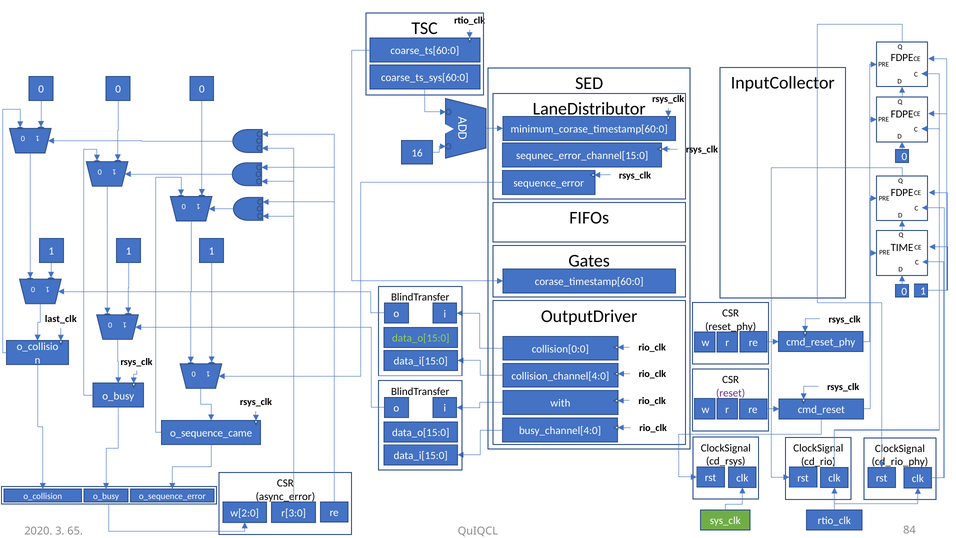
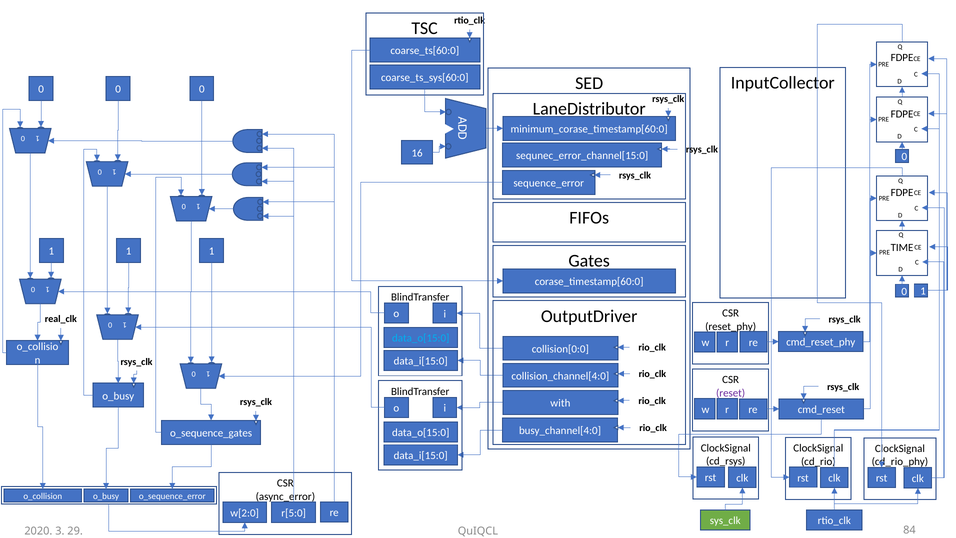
last_clk: last_clk -> real_clk (61, 319)
data_o[15:0 colour: light green -> light blue (421, 338)
o_sequence_came: o_sequence_came -> o_sequence_gates (211, 433)
r[3:0: r[3:0 -> r[5:0 (294, 513)
65: 65 -> 29 (75, 531)
